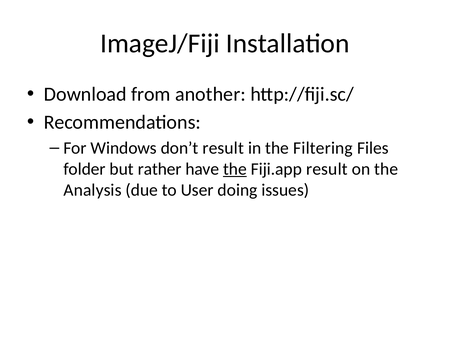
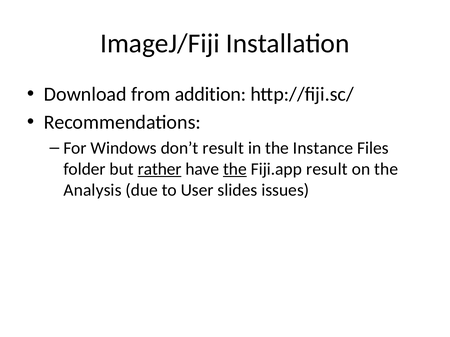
another: another -> addition (211, 94)
Filtering: Filtering -> Instance (323, 148)
rather underline: none -> present (160, 169)
doing: doing -> slides (237, 190)
